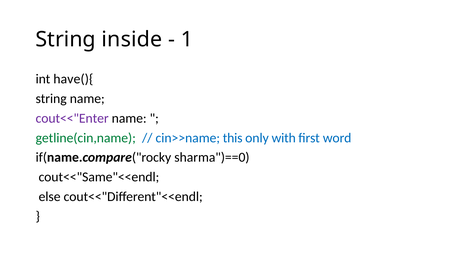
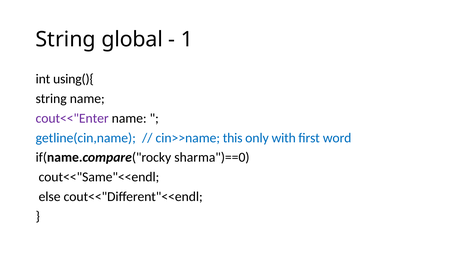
inside: inside -> global (132, 39)
have(){: have(){ -> using(){ (73, 79)
getline(cin,name colour: green -> blue (86, 138)
